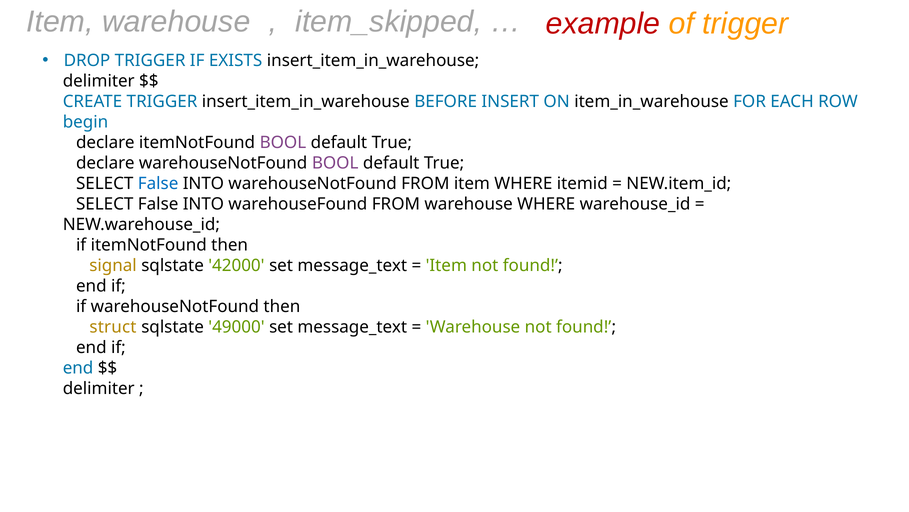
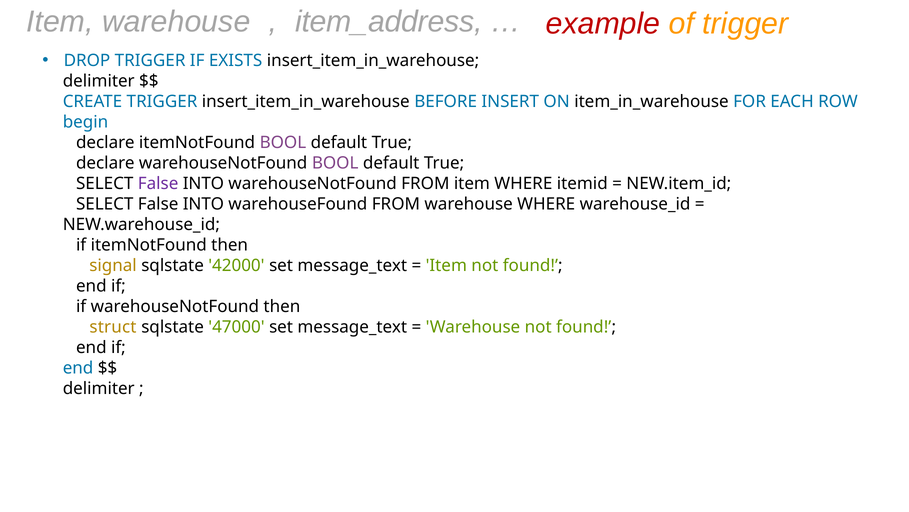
item_skipped: item_skipped -> item_address (389, 22)
False colour: blue -> purple (158, 183)
49000: 49000 -> 47000 (236, 327)
